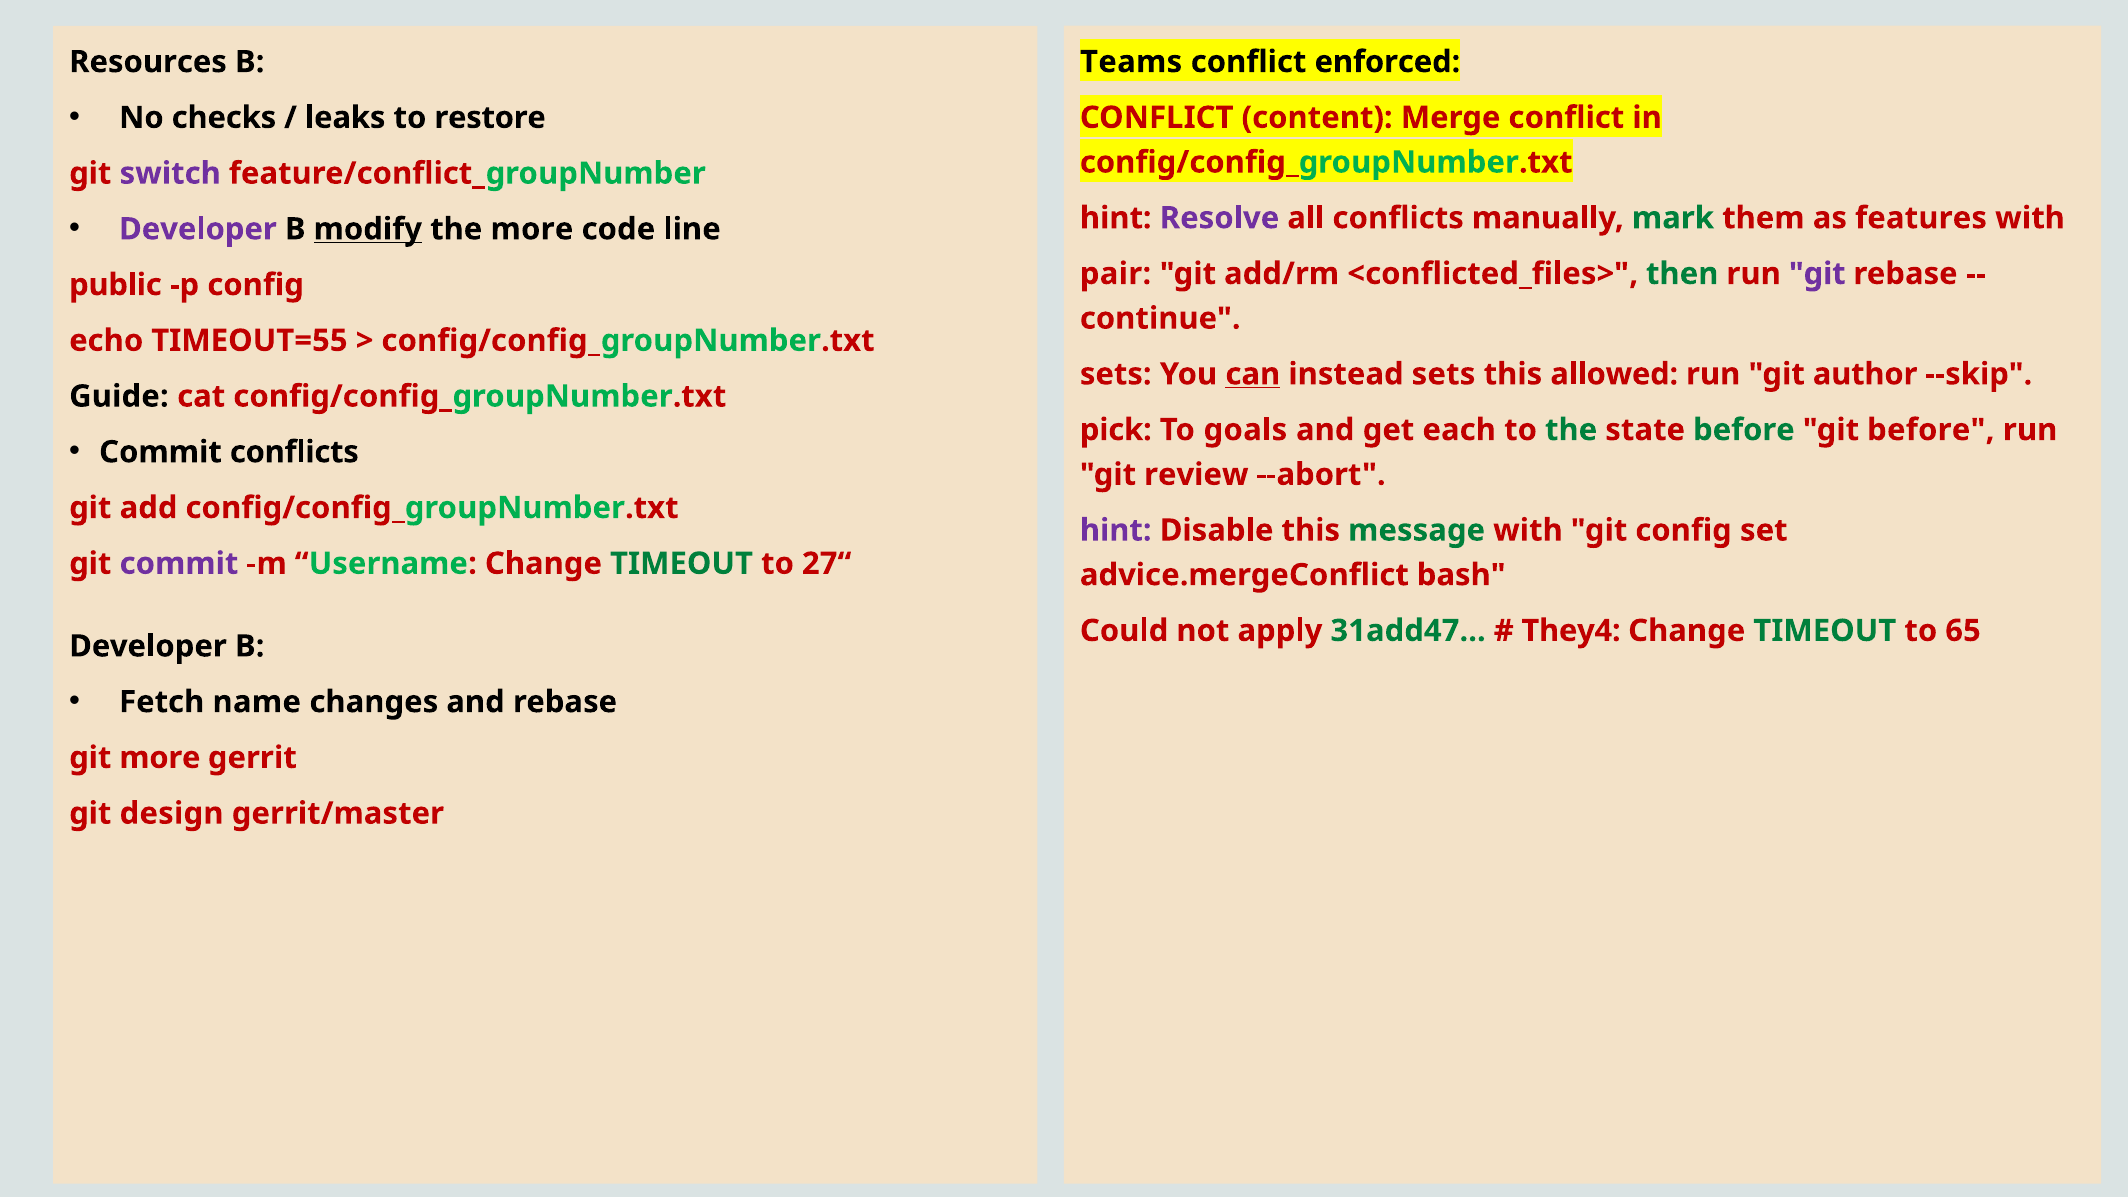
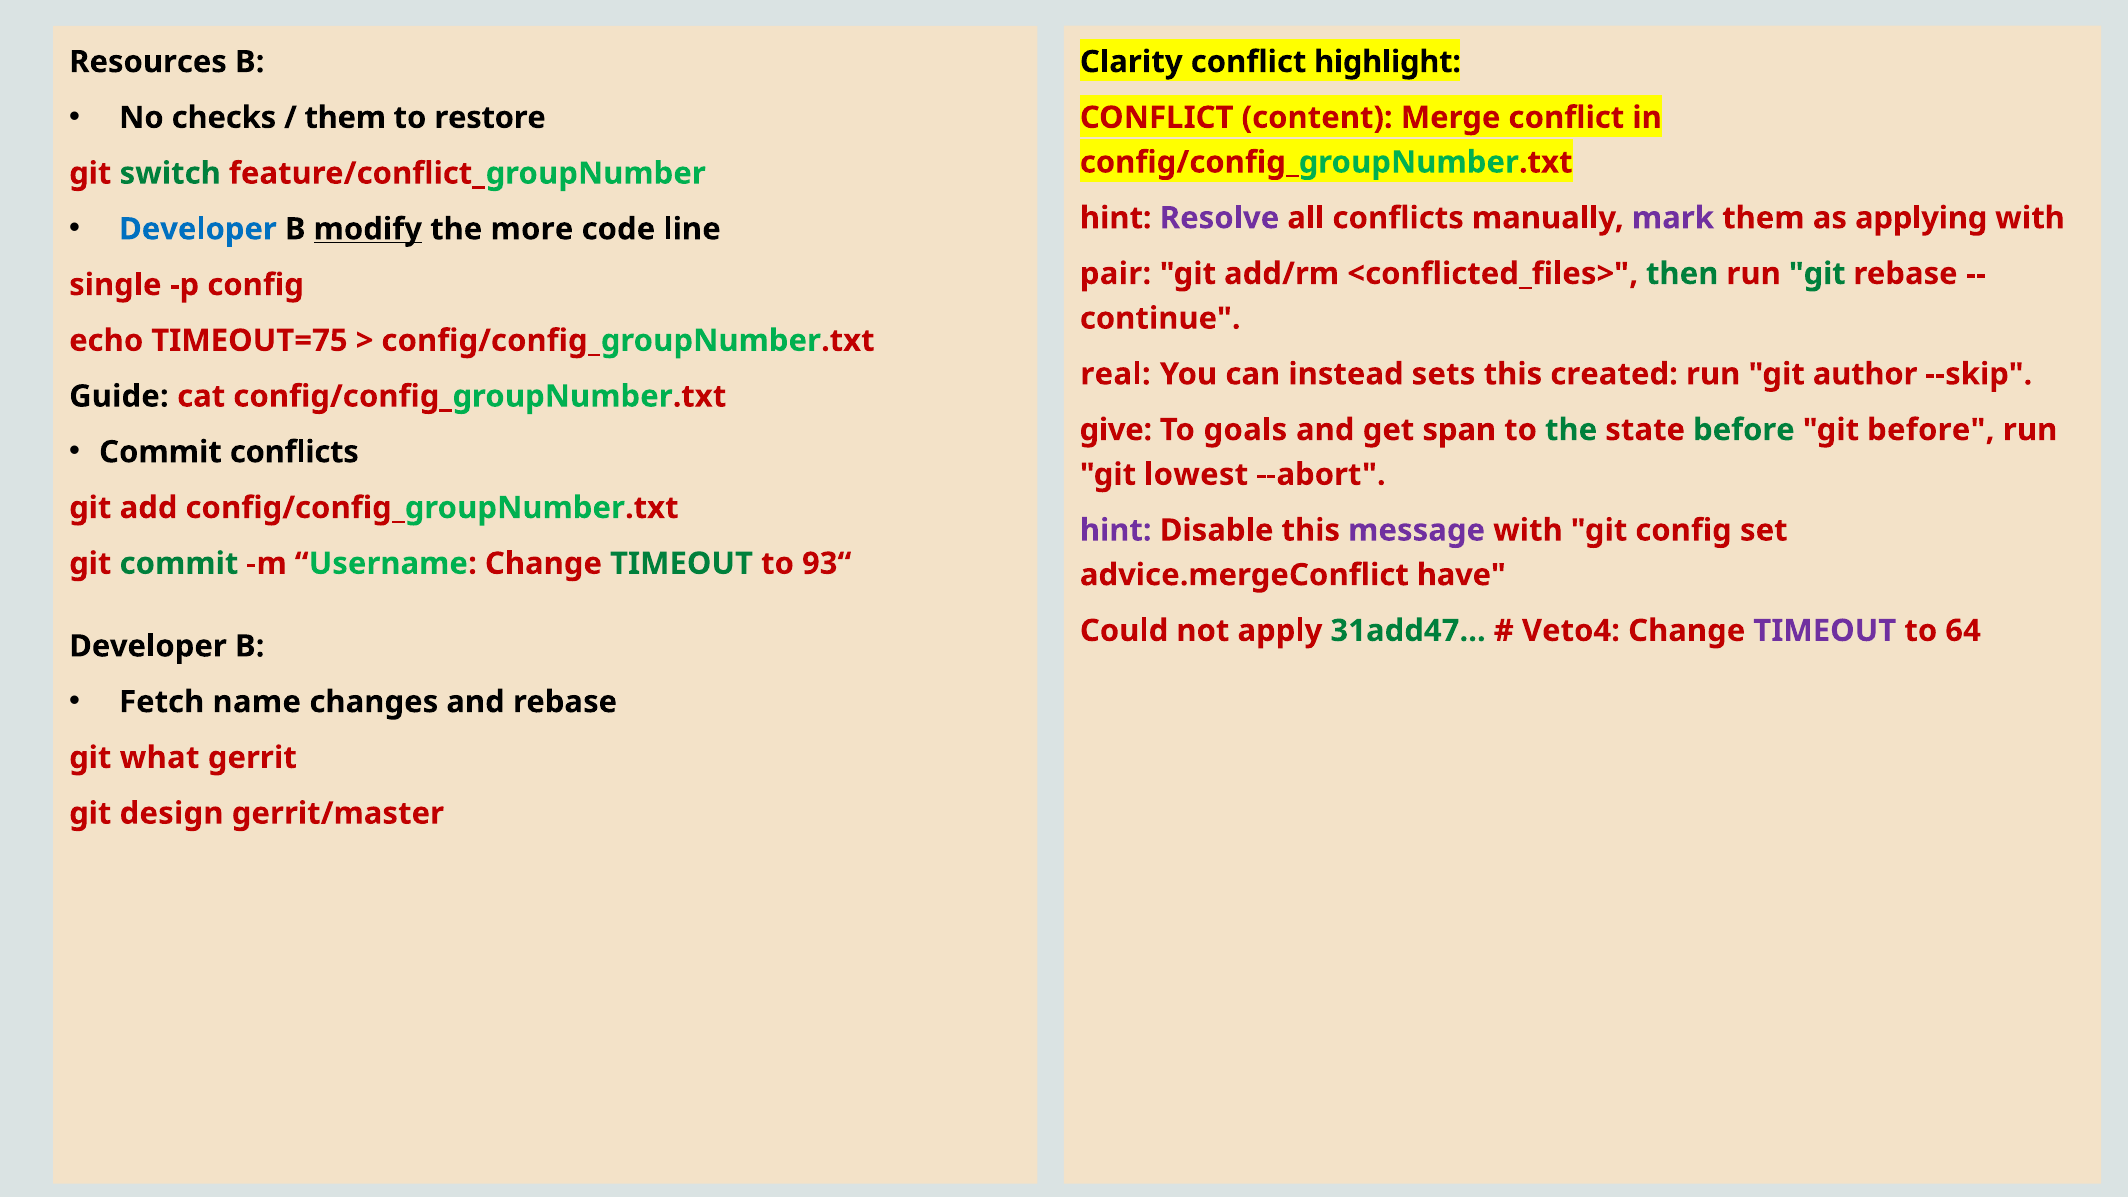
Teams: Teams -> Clarity (1131, 62)
enforced: enforced -> highlight (1388, 62)
leaks: leaks -> them (345, 118)
switch colour: purple -> green (170, 173)
mark colour: green -> purple (1673, 218)
features: features -> applying (1921, 218)
Developer colour: purple -> blue (198, 229)
git colour: purple -> green (1817, 274)
public: public -> single (115, 285)
TIMEOUT=55: TIMEOUT=55 -> TIMEOUT=75 (249, 341)
sets: sets -> real (1116, 374)
can underline: present -> none (1253, 374)
allowed: allowed -> created (1614, 374)
pick: pick -> give (1116, 430)
each: each -> span (1459, 430)
review: review -> lowest (1196, 475)
message colour: green -> purple (1417, 530)
commit colour: purple -> green (179, 564)
27“: 27“ -> 93“ (827, 564)
bash: bash -> have (1461, 575)
They4: They4 -> Veto4 (1571, 631)
TIMEOUT colour: green -> purple (1825, 631)
65: 65 -> 64 (1963, 631)
git more: more -> what (160, 758)
